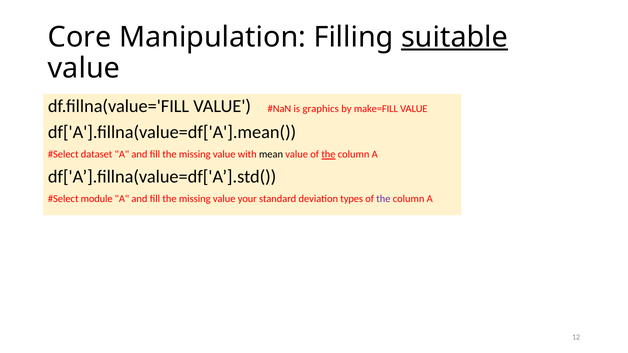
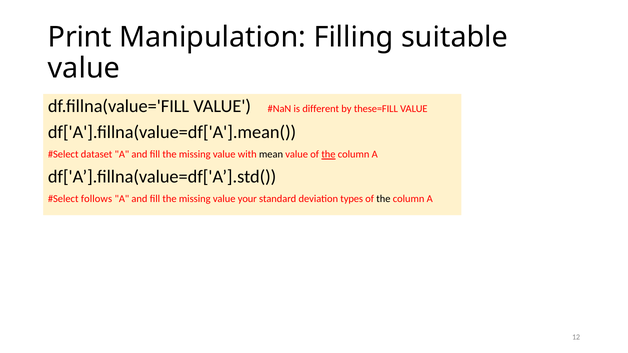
Core: Core -> Print (80, 37)
suitable underline: present -> none (455, 37)
graphics: graphics -> different (321, 109)
make=FILL: make=FILL -> these=FILL (376, 109)
module: module -> follows (97, 199)
the colour: purple -> black (383, 199)
